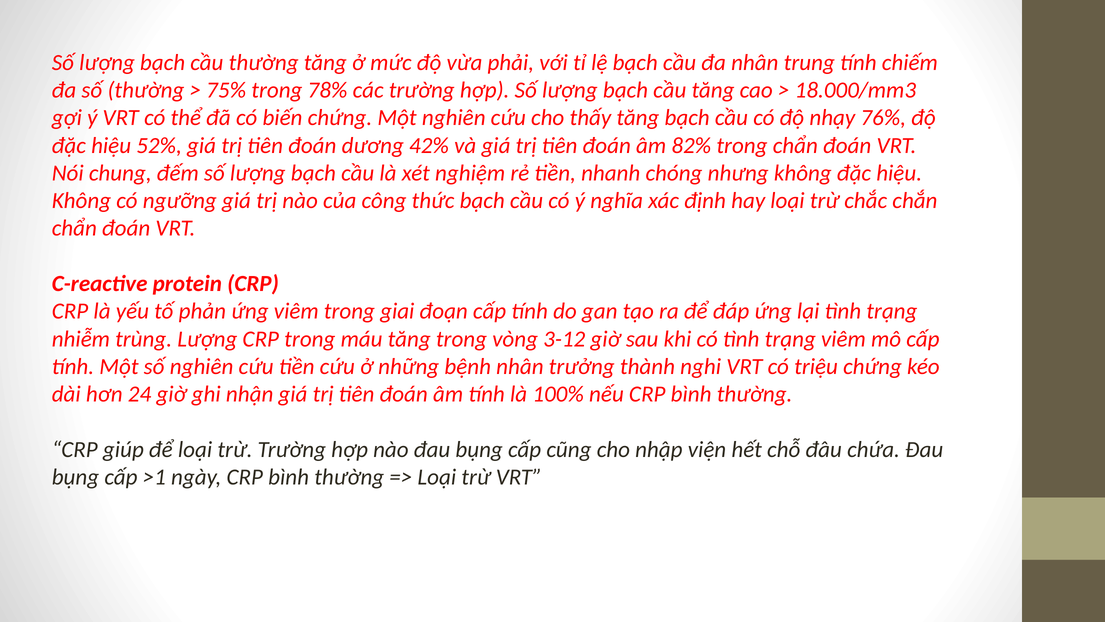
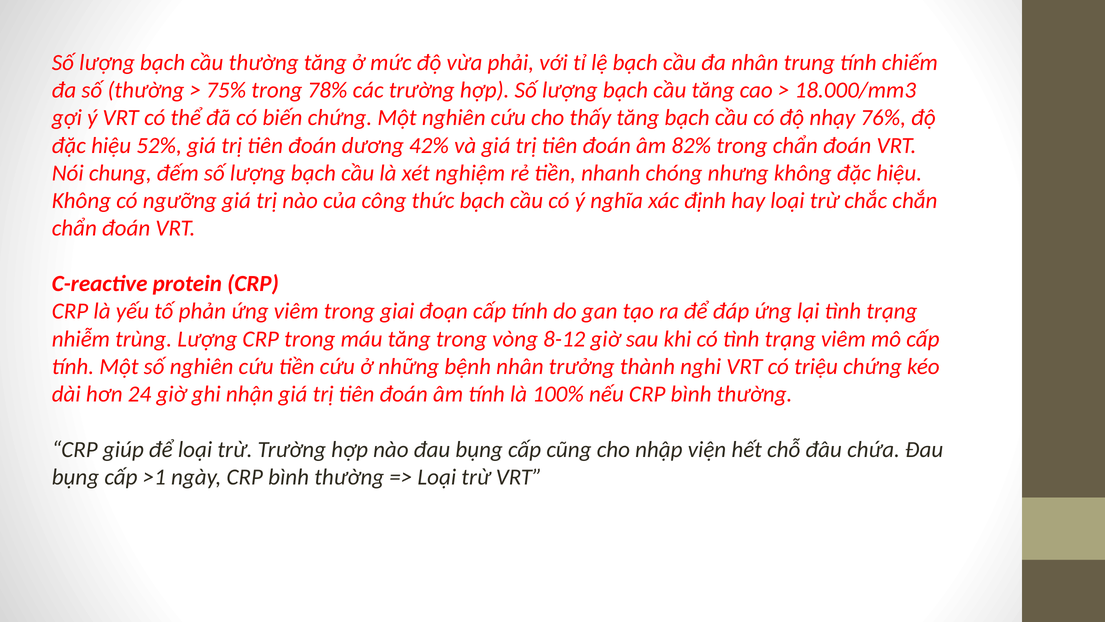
3-12: 3-12 -> 8-12 (564, 339)
